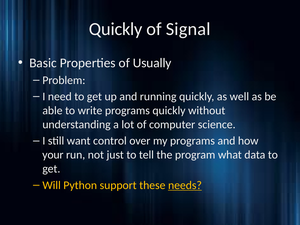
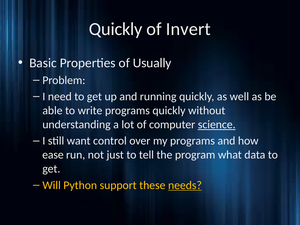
Signal: Signal -> Invert (188, 29)
science underline: none -> present (217, 125)
your: your -> ease (53, 155)
